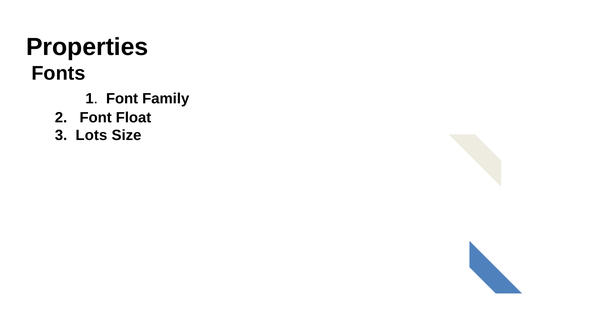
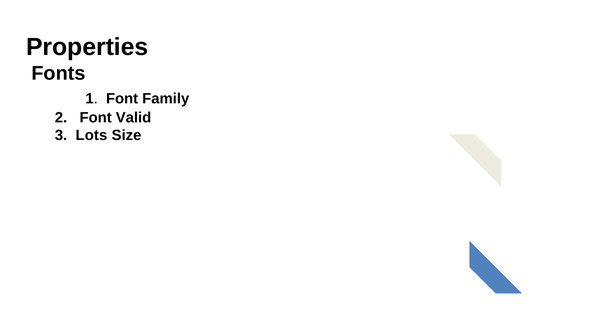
Float: Float -> Valid (134, 118)
